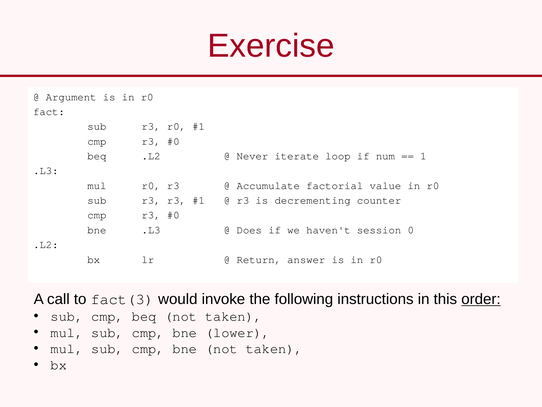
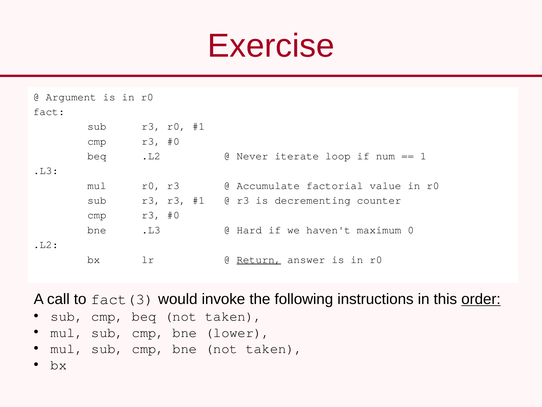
Does: Does -> Hard (249, 230)
session: session -> maximum (379, 230)
Return underline: none -> present (259, 259)
